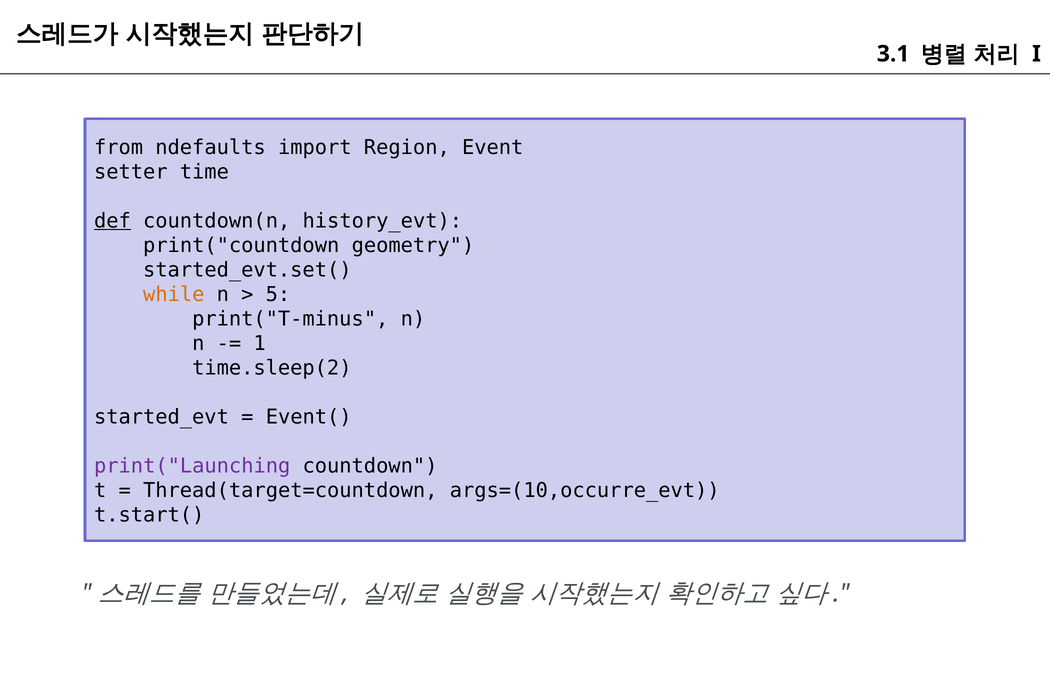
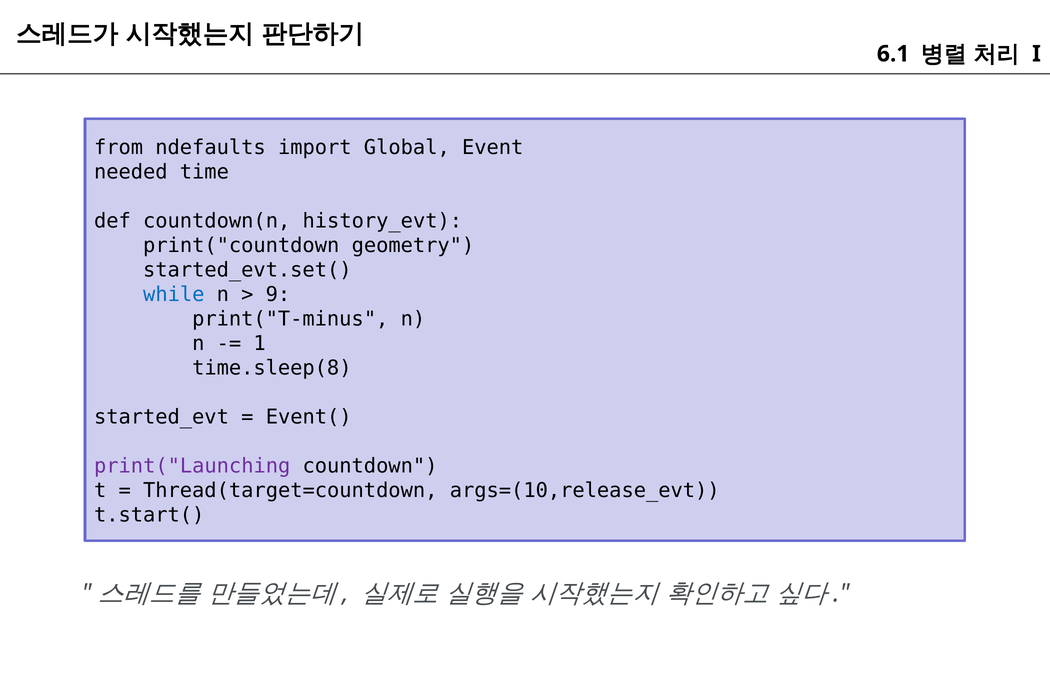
3.1: 3.1 -> 6.1 (893, 54)
Region: Region -> Global (407, 147)
setter: setter -> needed (131, 172)
def underline: present -> none (112, 221)
while colour: orange -> blue (174, 294)
5: 5 -> 9 (278, 294)
time.sleep(2: time.sleep(2 -> time.sleep(8 (272, 368)
args=(10,occurre_evt: args=(10,occurre_evt -> args=(10,release_evt (585, 490)
